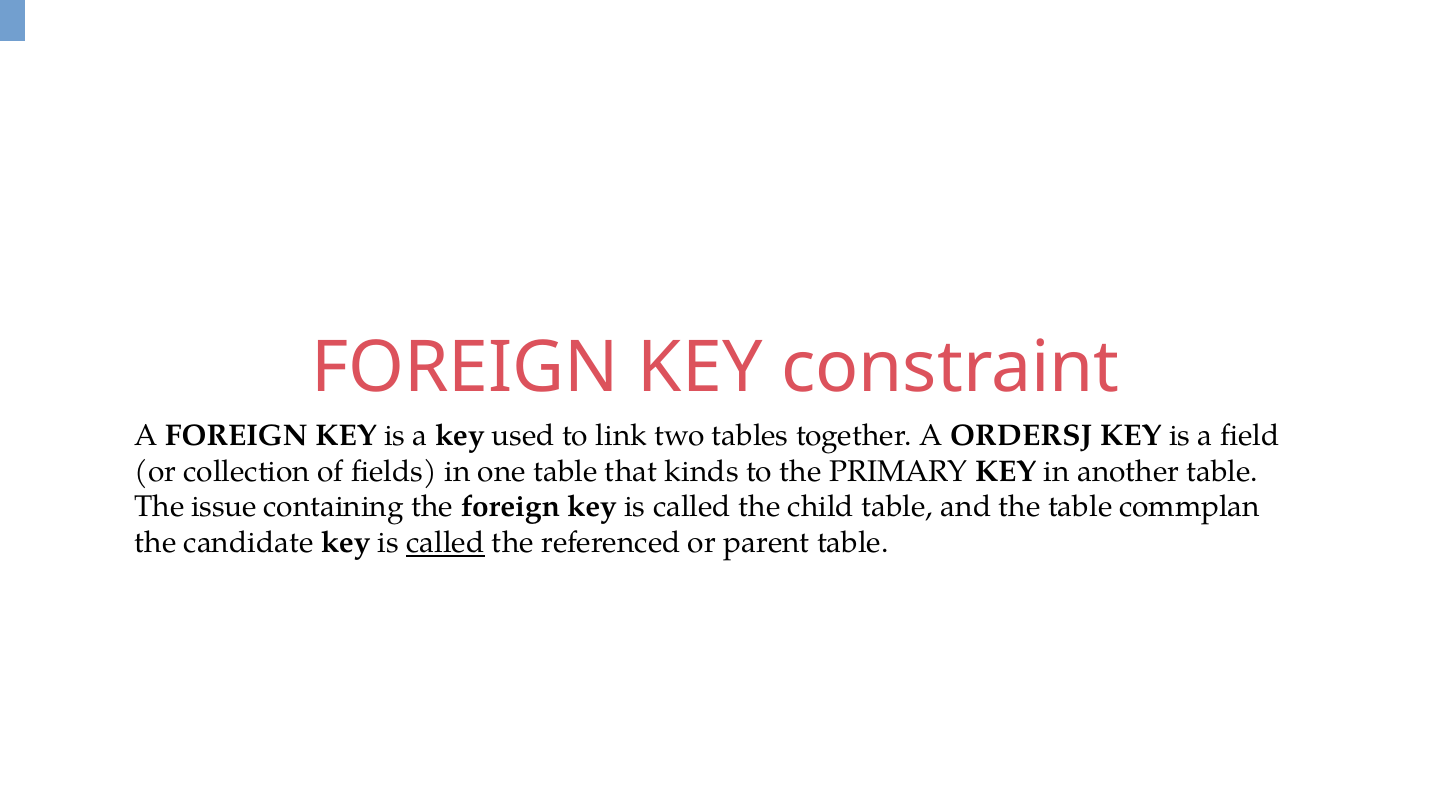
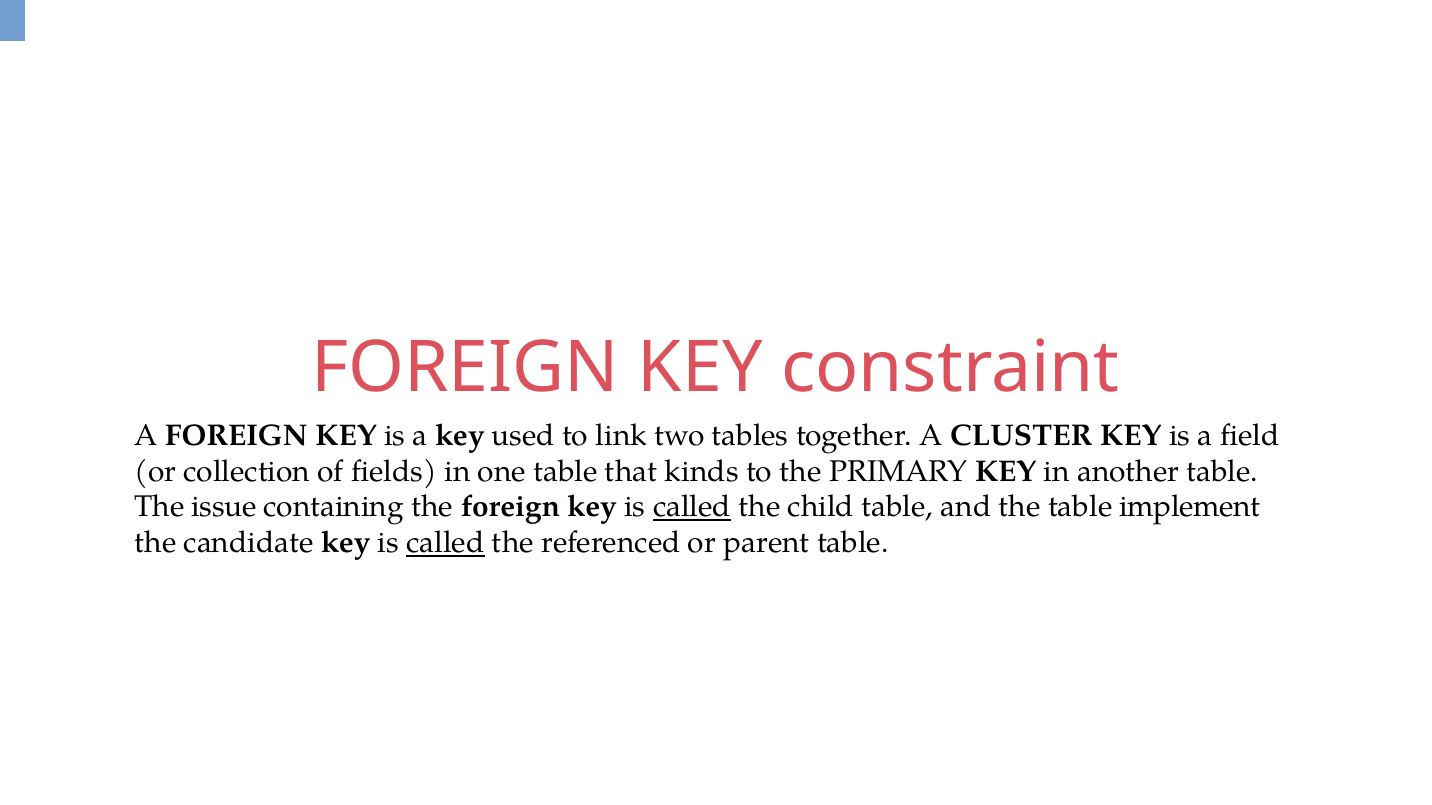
ORDERSJ: ORDERSJ -> CLUSTER (1021, 436)
called underline: none -> present (692, 507)
commplan: commplan -> implement (1190, 507)
